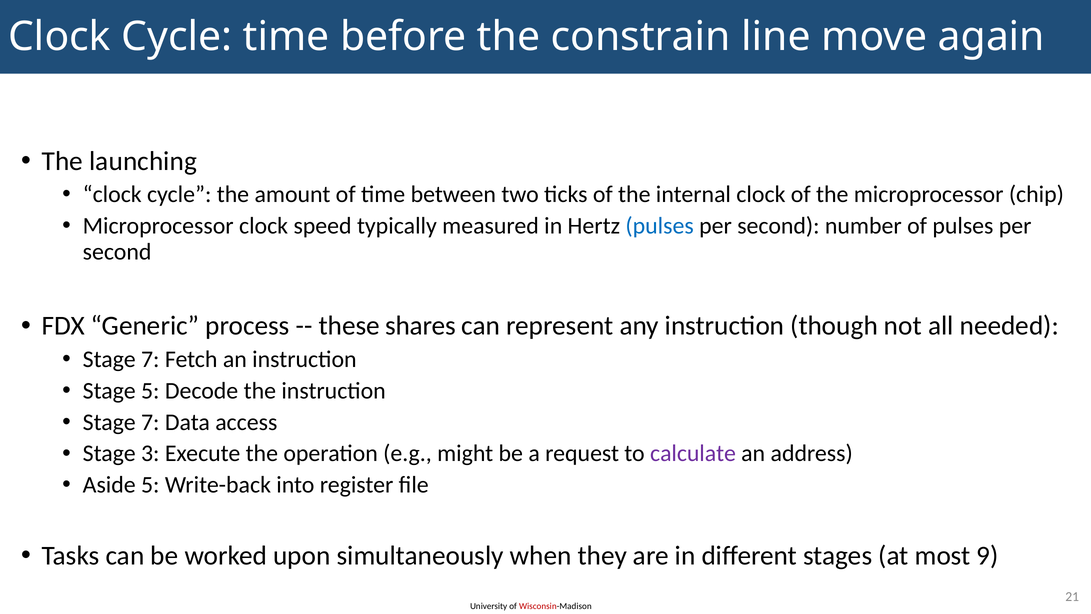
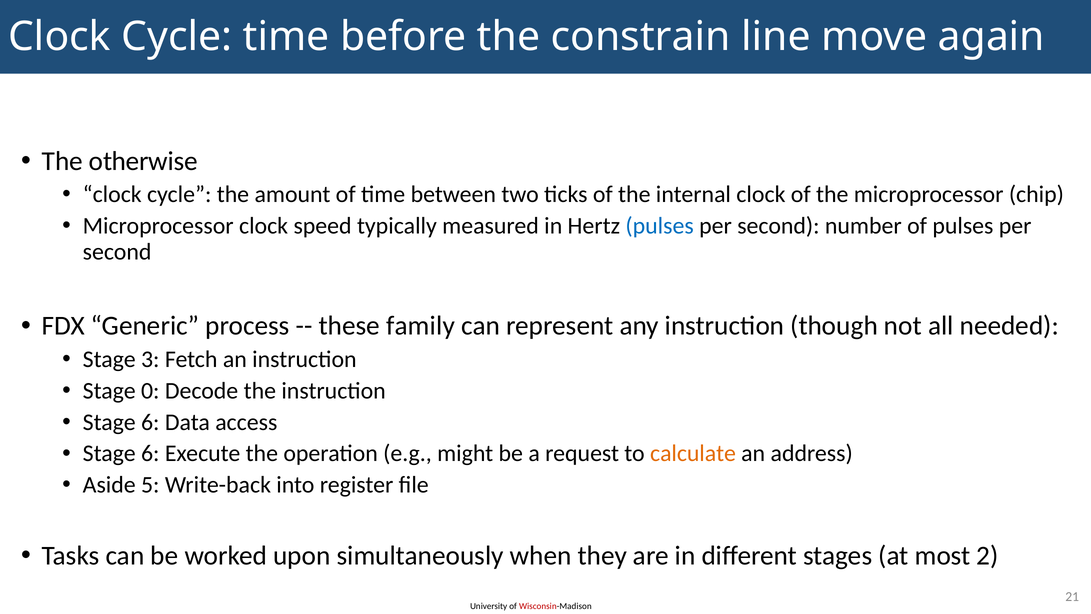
launching: launching -> otherwise (143, 161)
shares: shares -> family (420, 326)
7: 7 -> 3 (150, 359)
Stage 5: 5 -> 0 (150, 390)
7: 7 -> 6 (150, 422)
3: 3 -> 6 (150, 453)
calculate colour: purple -> orange (693, 453)
9: 9 -> 2 (988, 555)
